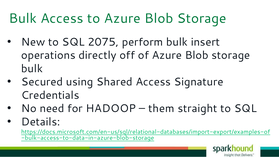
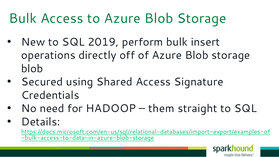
2075: 2075 -> 2019 (103, 42)
bulk: bulk -> blob (32, 69)
